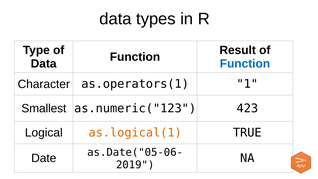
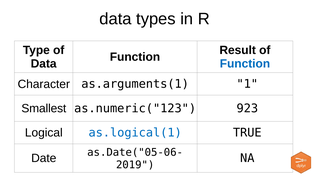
as.operators(1: as.operators(1 -> as.arguments(1 (135, 84)
423: 423 -> 923 (247, 108)
as.logical(1 colour: orange -> blue (135, 133)
